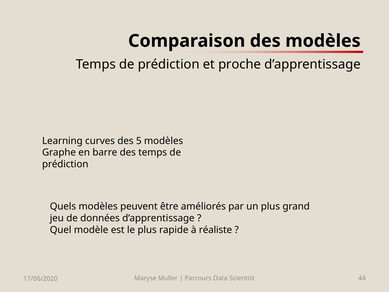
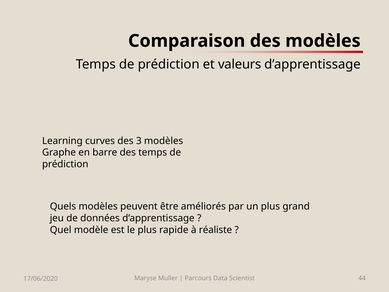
proche: proche -> valeurs (240, 64)
5: 5 -> 3 (139, 141)
